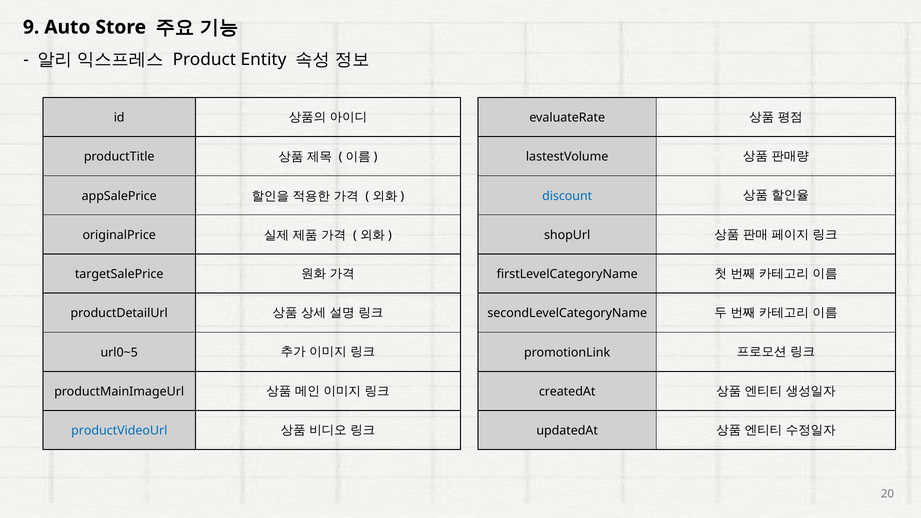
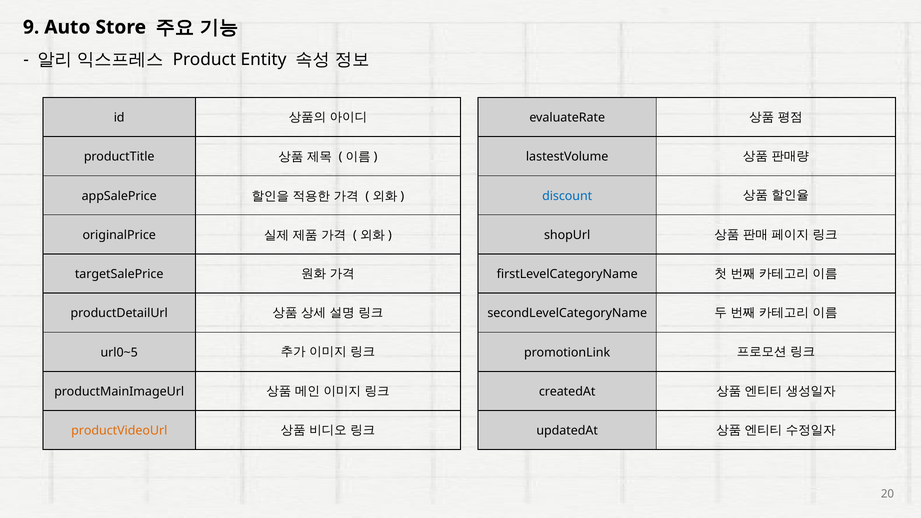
productVideoUrl colour: blue -> orange (119, 431)
